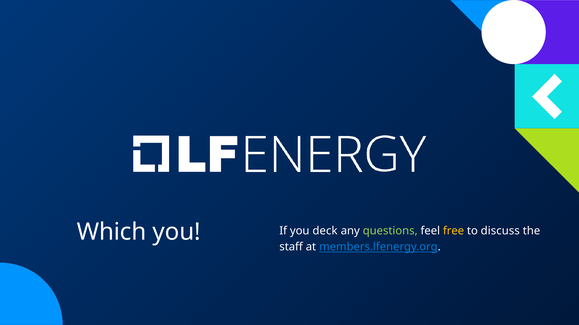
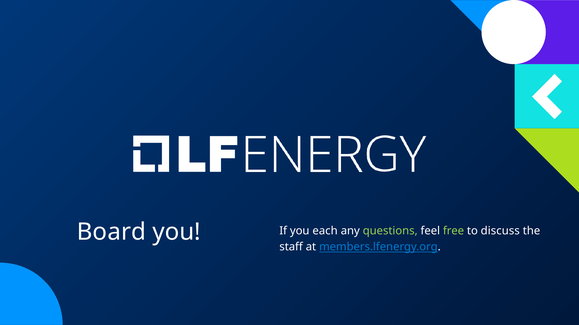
Which: Which -> Board (111, 232)
deck: deck -> each (325, 231)
free colour: yellow -> light green (454, 231)
